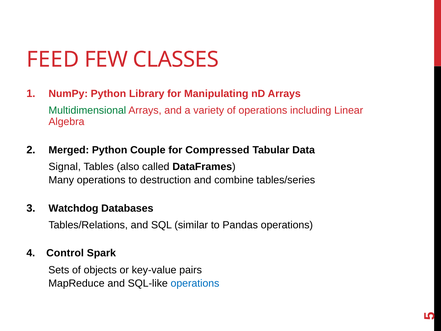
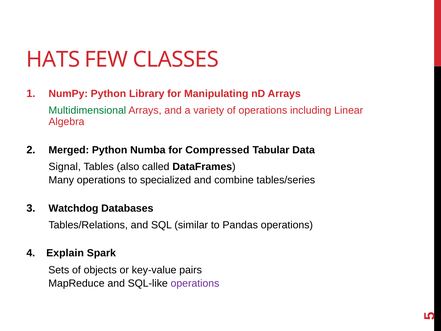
FEED: FEED -> HATS (53, 60)
Couple: Couple -> Numba (148, 150)
destruction: destruction -> specialized (166, 180)
Control: Control -> Explain (65, 253)
operations colour: blue -> purple (195, 283)
